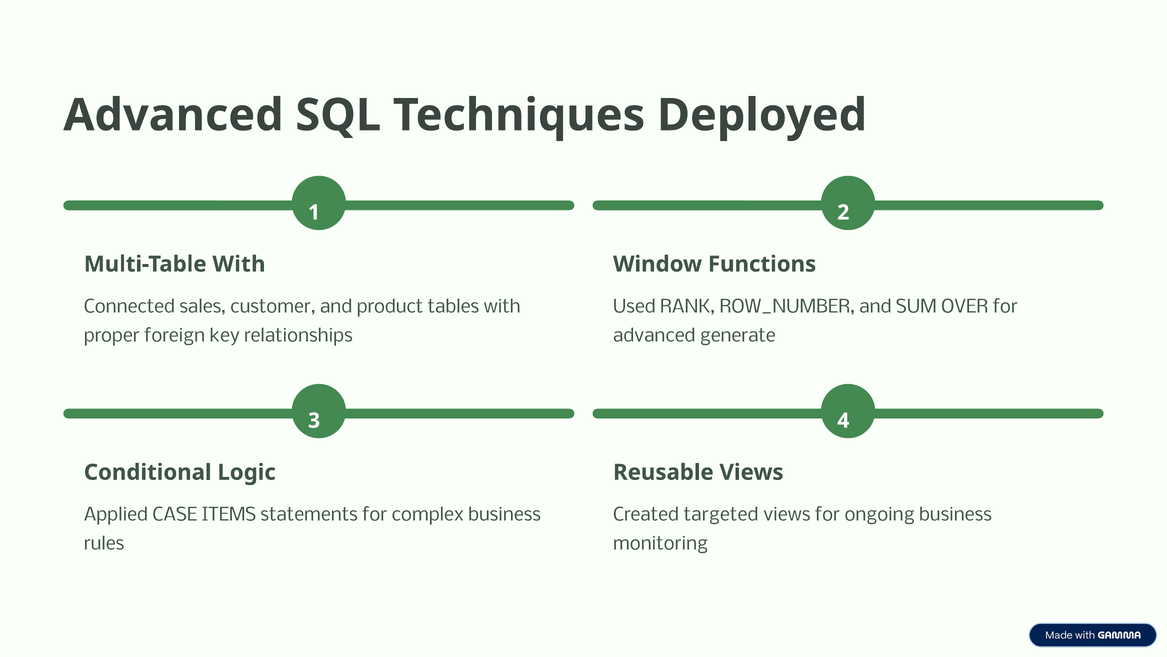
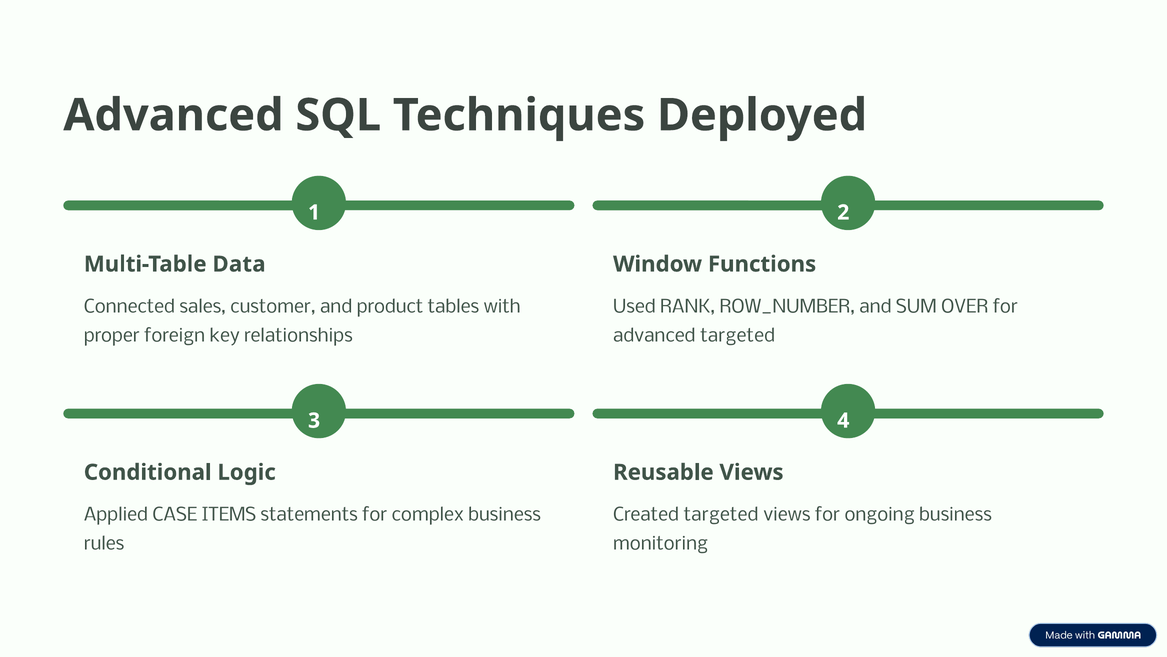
Multi-Table With: With -> Data (239, 264)
advanced generate: generate -> targeted (738, 335)
